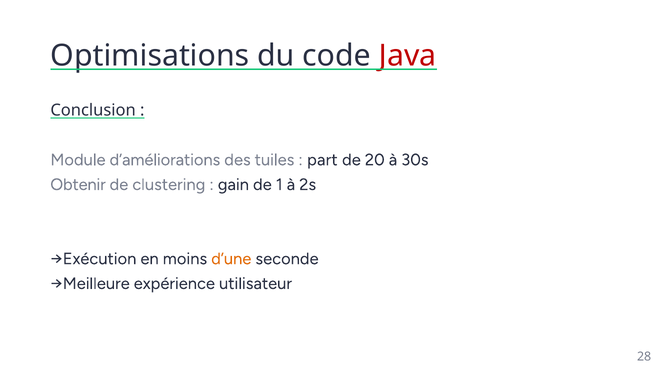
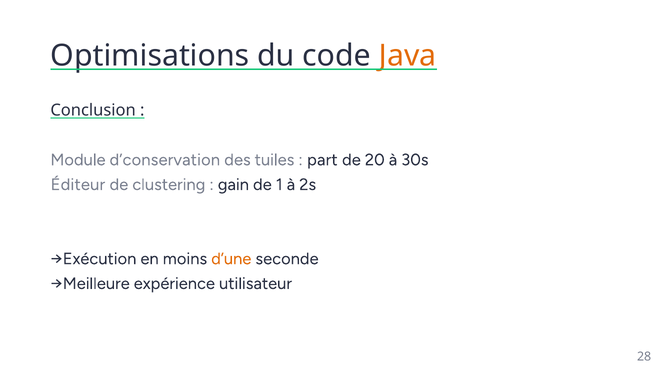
Java colour: red -> orange (408, 56)
d’améliorations: d’améliorations -> d’conservation (165, 160)
Obtenir: Obtenir -> Éditeur (78, 184)
